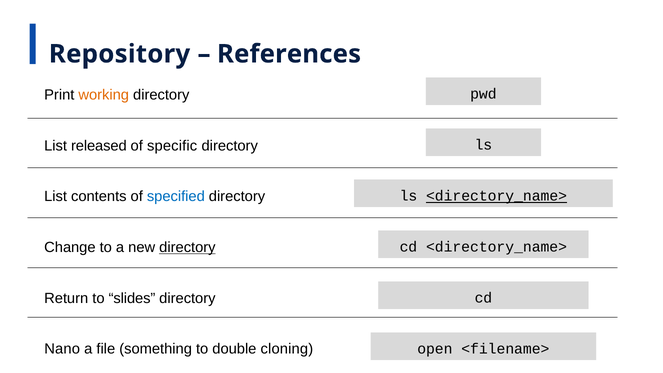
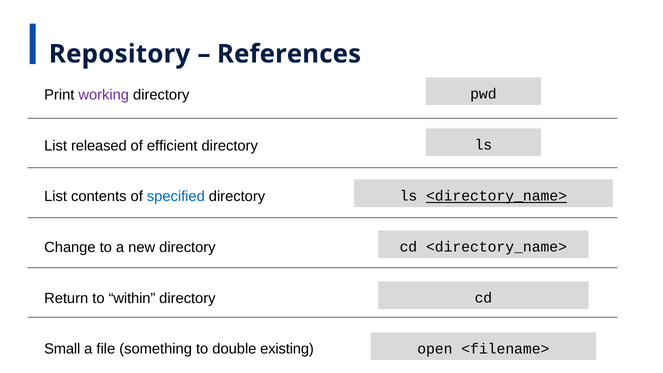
working colour: orange -> purple (104, 95)
specific: specific -> efficient (172, 146)
directory underline: present -> none (187, 247)
slides: slides -> within (132, 298)
Nano: Nano -> Small (62, 349)
cloning: cloning -> existing (287, 349)
